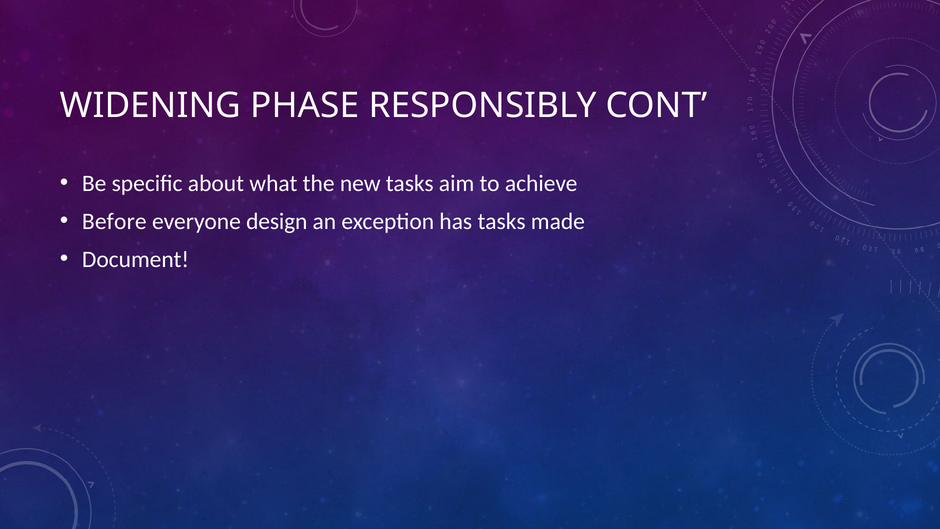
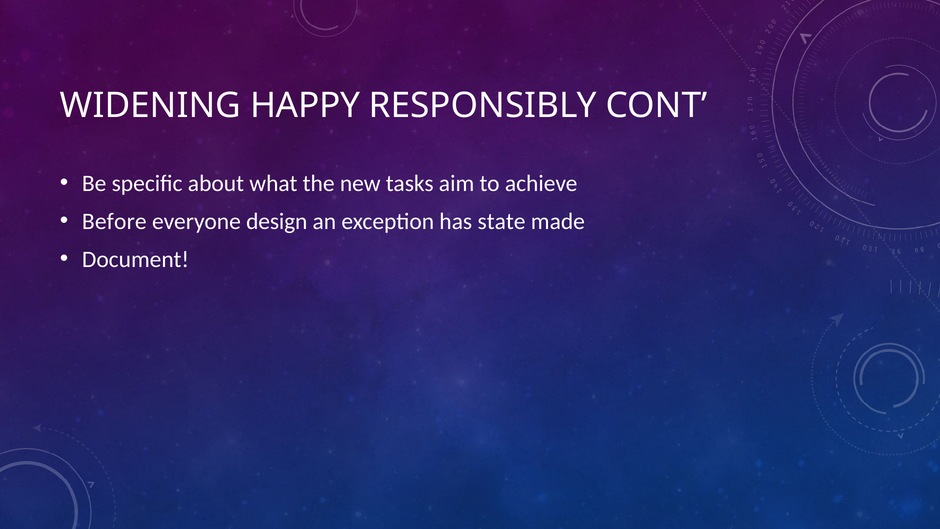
PHASE: PHASE -> HAPPY (305, 106)
has tasks: tasks -> state (502, 221)
